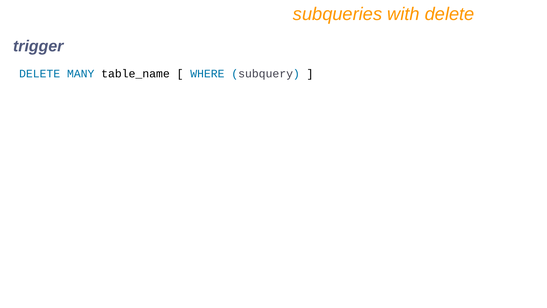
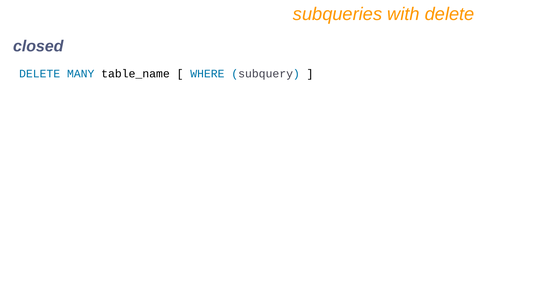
trigger: trigger -> closed (38, 46)
